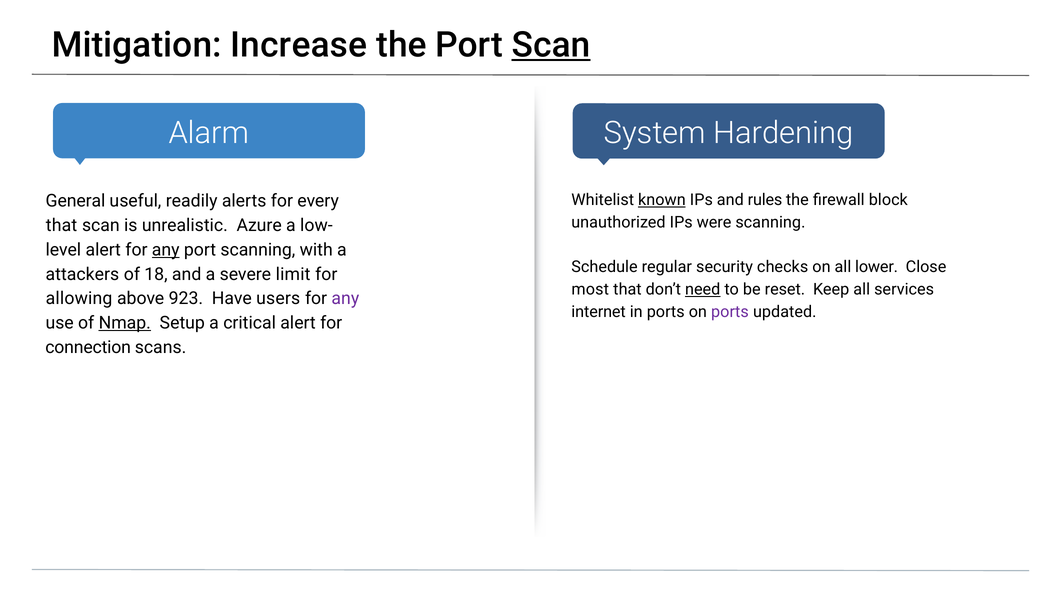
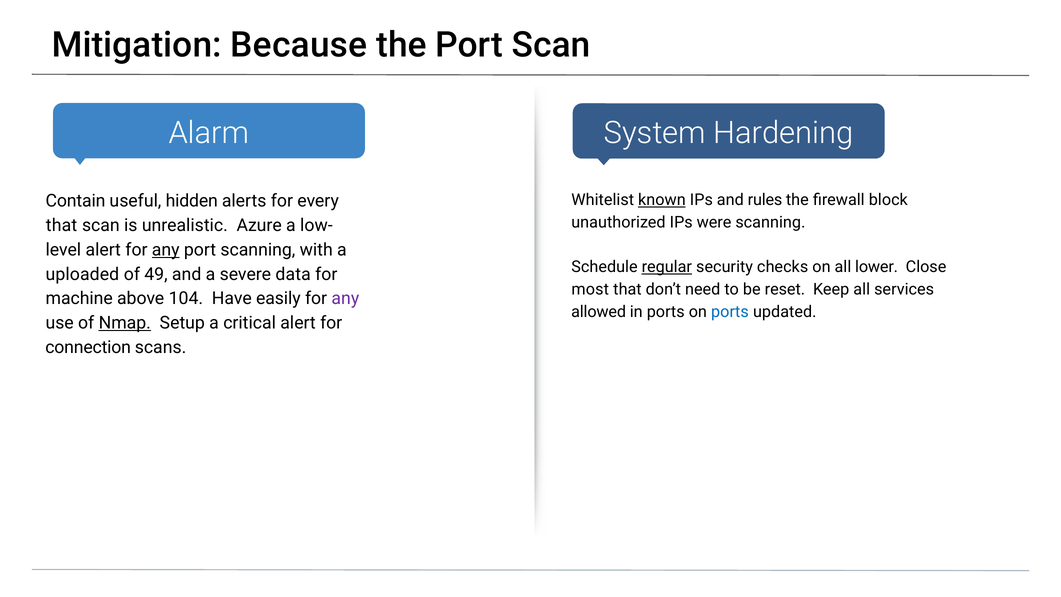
Increase: Increase -> Because (299, 45)
Scan underline: present -> none (551, 45)
General: General -> Contain (75, 201)
readily: readily -> hidden (192, 201)
regular underline: none -> present (667, 267)
attackers: attackers -> uploaded (82, 274)
18: 18 -> 49 (156, 274)
limit: limit -> data (293, 274)
need underline: present -> none (703, 289)
allowing: allowing -> machine (79, 299)
923: 923 -> 104 (186, 299)
users: users -> easily (278, 299)
internet: internet -> allowed (599, 312)
ports colour: purple -> blue (730, 312)
